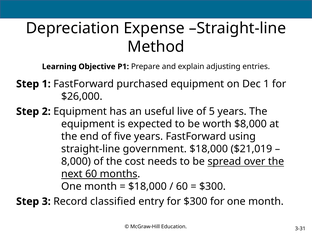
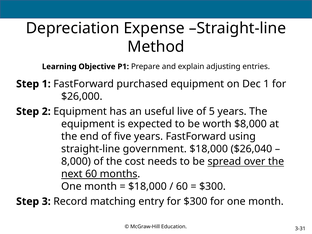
$21,019: $21,019 -> $26,040 (251, 149)
classified: classified -> matching (113, 201)
